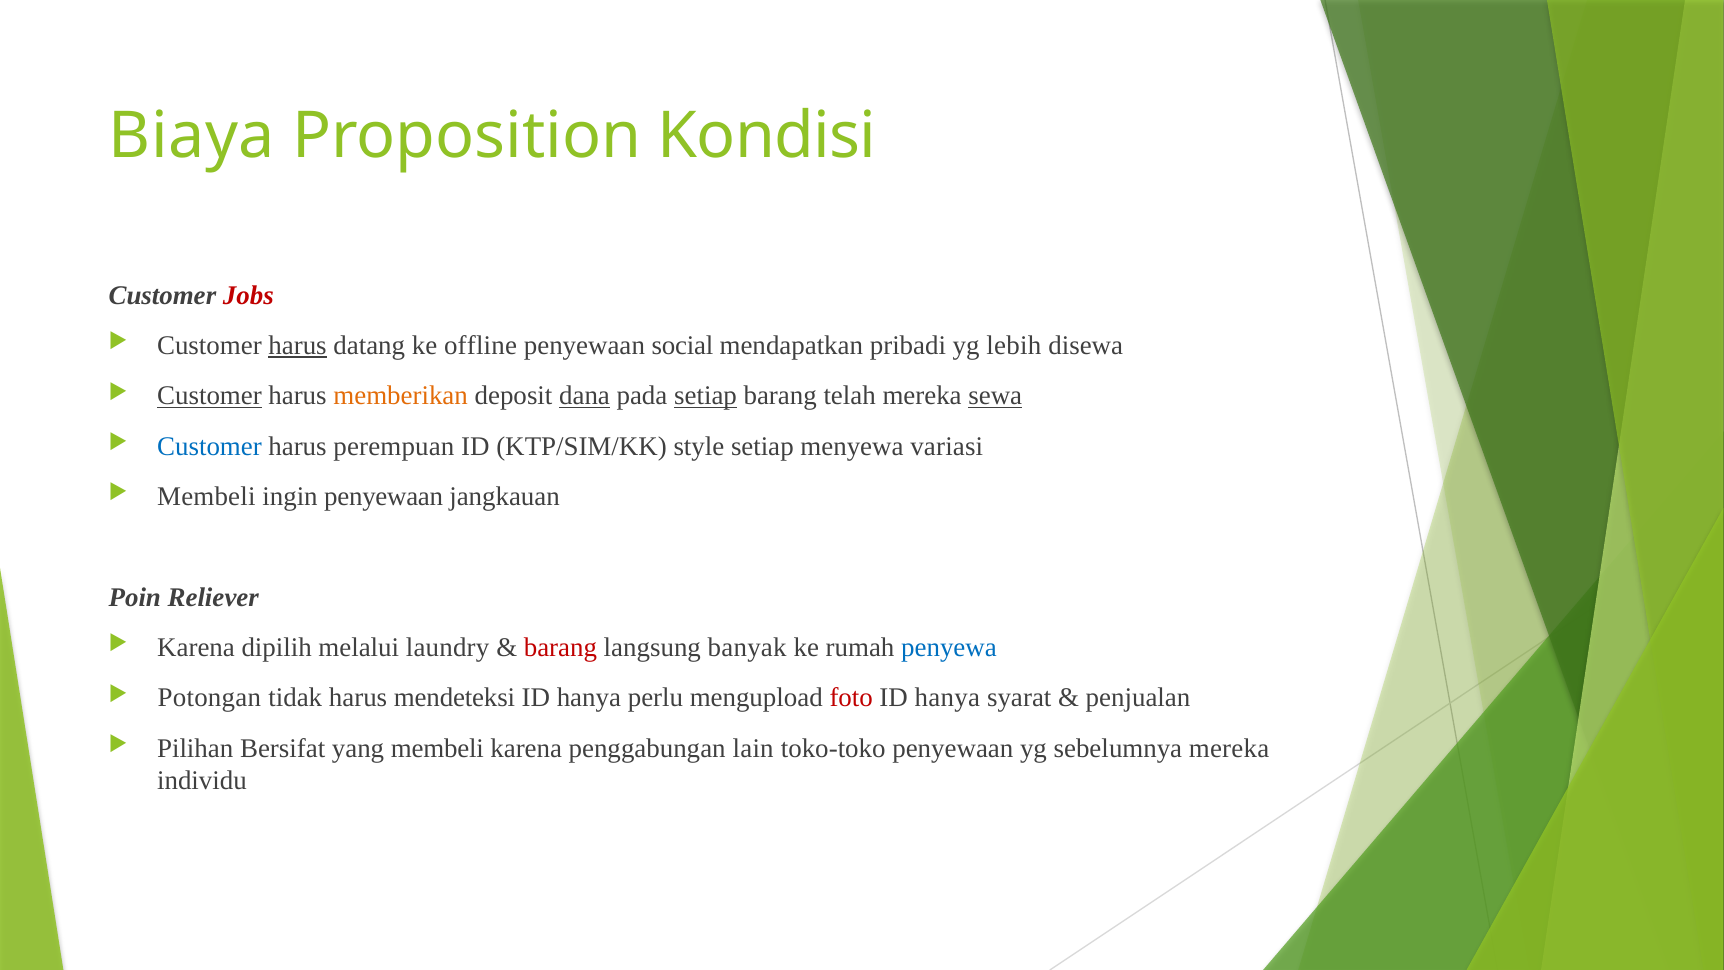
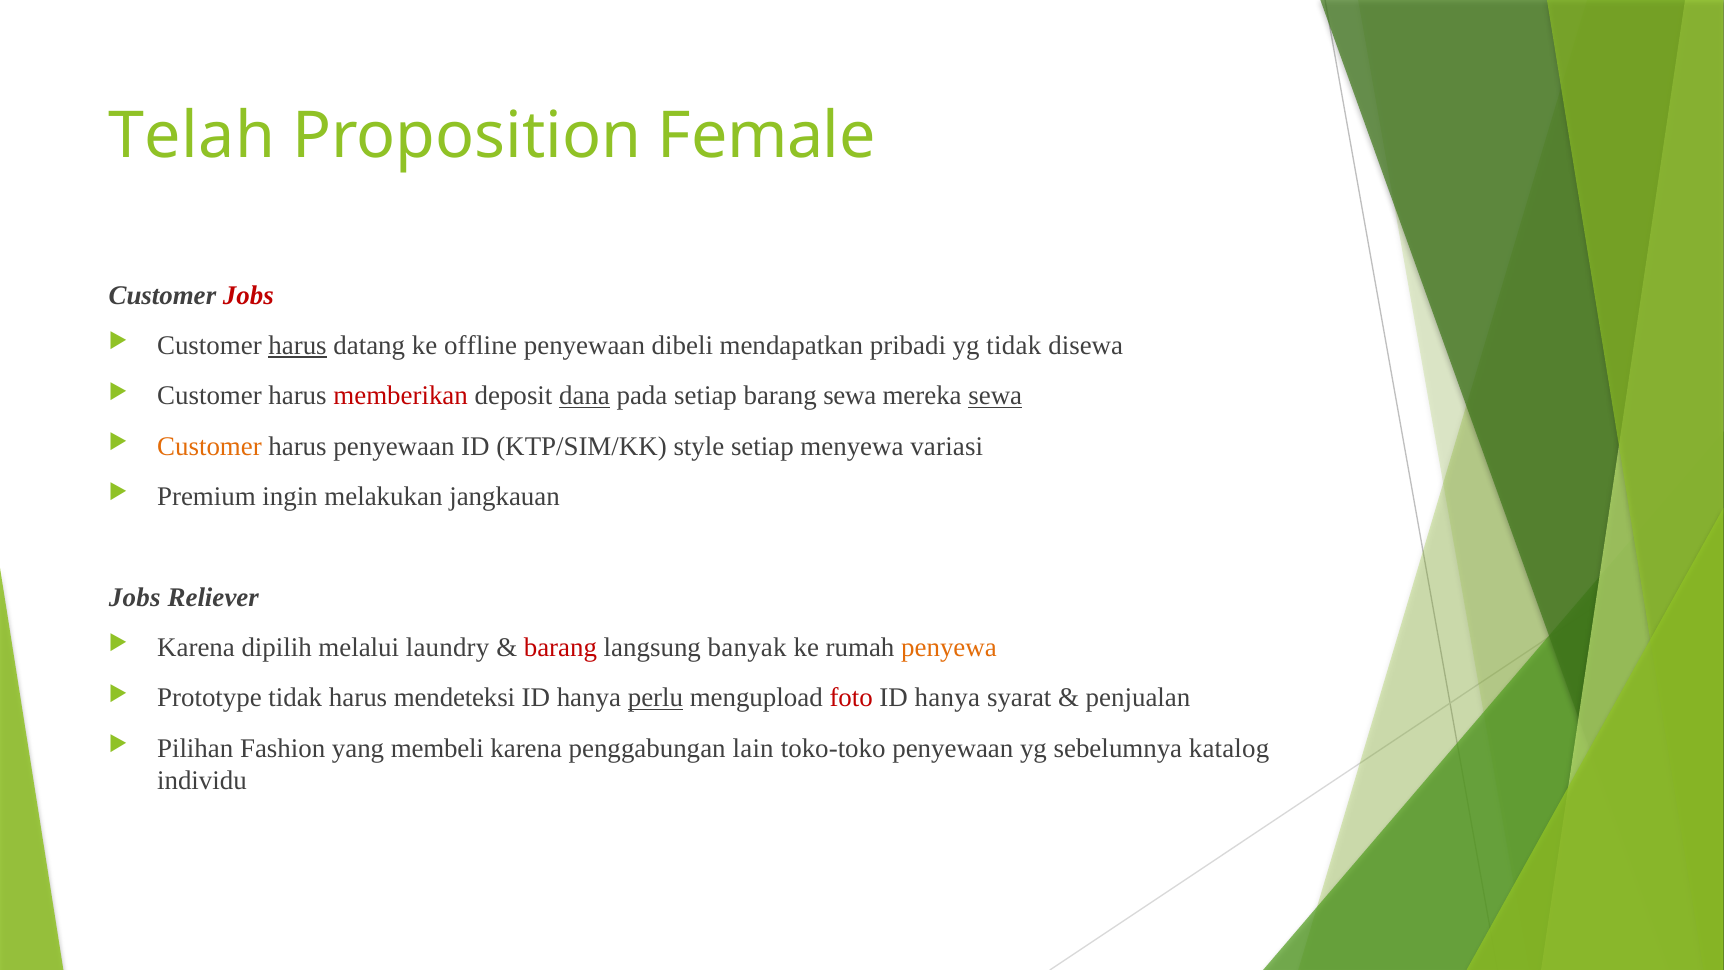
Biaya: Biaya -> Telah (192, 136)
Kondisi: Kondisi -> Female (767, 136)
social: social -> dibeli (682, 346)
yg lebih: lebih -> tidak (1014, 346)
Customer underline: present -> none (209, 396)
memberikan colour: orange -> red (401, 396)
setiap underline: present -> none (706, 396)
barang telah: telah -> sewa (850, 396)
Customer colour: blue -> orange (209, 446)
harus perempuan: perempuan -> penyewaan (394, 446)
Membeli: Membeli -> Premium (206, 496)
ingin penyewaan: penyewaan -> melakukan (384, 496)
Poin: Poin -> Jobs (135, 597)
penyewa colour: blue -> orange (949, 647)
Potongan: Potongan -> Prototype (209, 698)
perlu underline: none -> present (655, 698)
Bersifat: Bersifat -> Fashion (283, 748)
sebelumnya mereka: mereka -> katalog (1229, 748)
